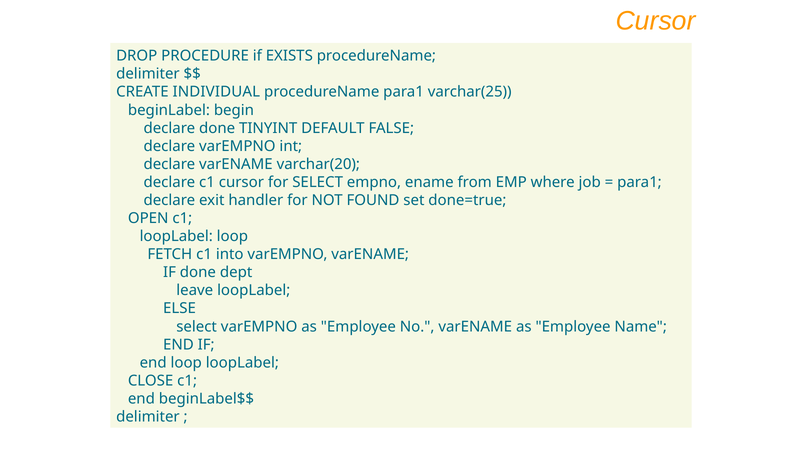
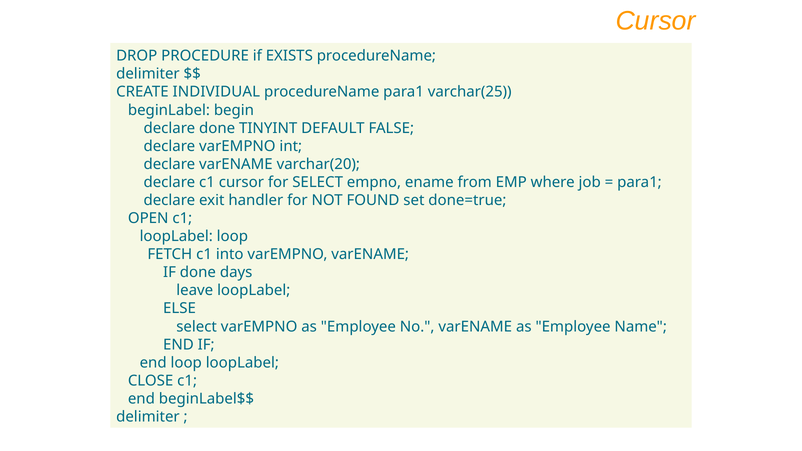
dept: dept -> days (236, 273)
